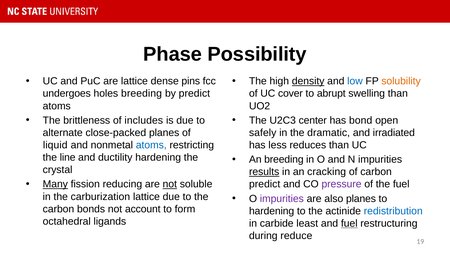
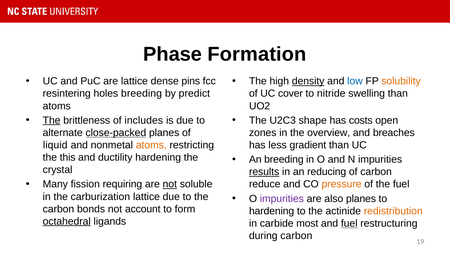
Possibility: Possibility -> Formation (257, 54)
undergoes: undergoes -> resintering (67, 94)
abrupt: abrupt -> nitride (331, 94)
The underline: none -> present (52, 120)
center: center -> shape (313, 120)
bond: bond -> costs (361, 120)
close-packed underline: none -> present (116, 133)
safely: safely -> zones (263, 133)
dramatic: dramatic -> overview (329, 133)
irradiated: irradiated -> breaches (394, 133)
atoms colour: blue -> orange (151, 145)
reduces: reduces -> gradient (308, 145)
line: line -> this (68, 158)
cracking: cracking -> reducing (327, 172)
Many underline: present -> none (55, 184)
reducing: reducing -> requiring (122, 184)
predict: predict -> reduce (265, 184)
pressure colour: purple -> orange (342, 184)
redistribution colour: blue -> orange (393, 211)
octahedral underline: none -> present (67, 221)
least: least -> most (307, 224)
during reduce: reduce -> carbon (296, 236)
